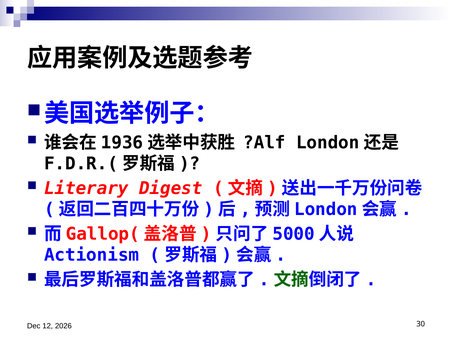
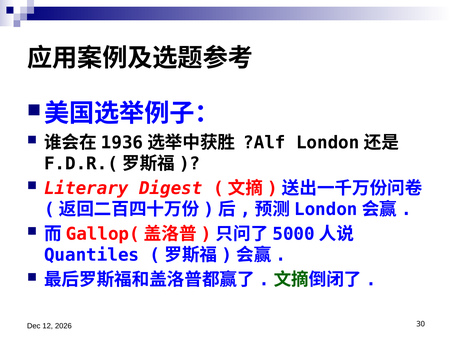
Actionism: Actionism -> Quantiles (92, 255)
